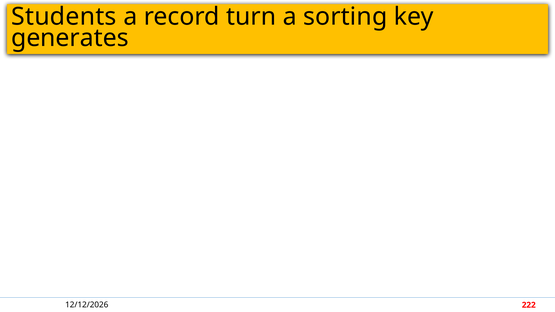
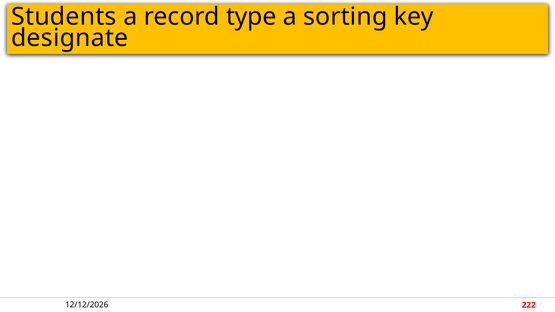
turn: turn -> type (251, 17)
generates: generates -> designate (70, 38)
